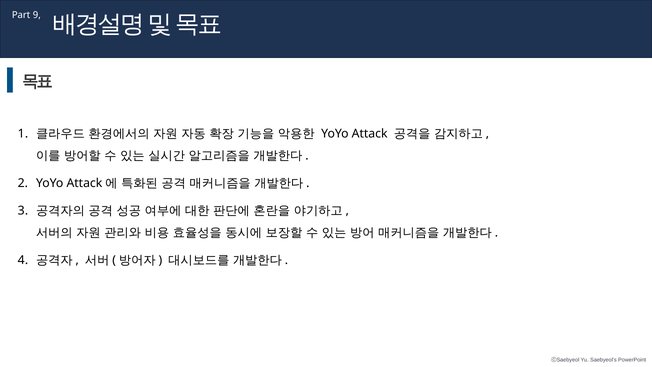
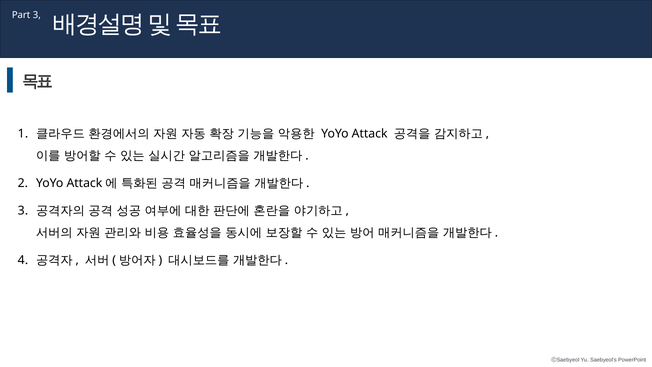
Part 9: 9 -> 3 (37, 15)
